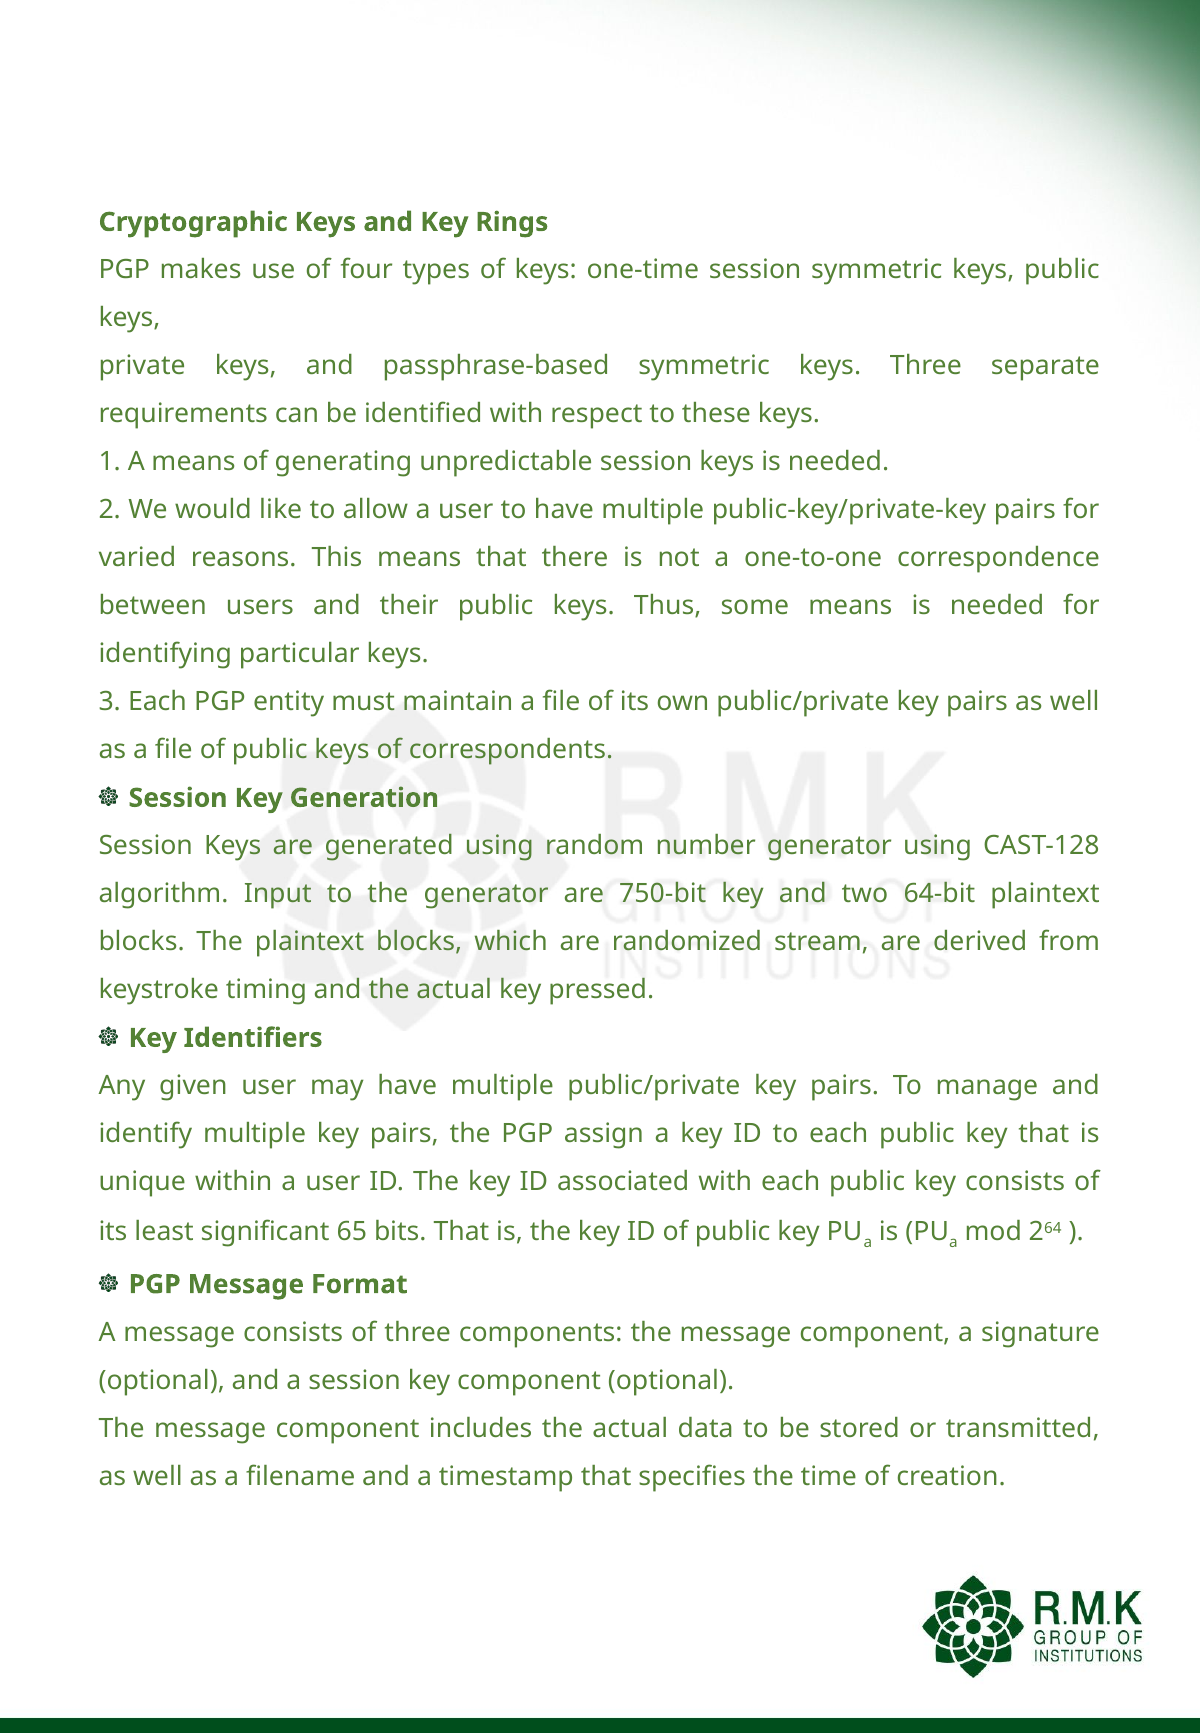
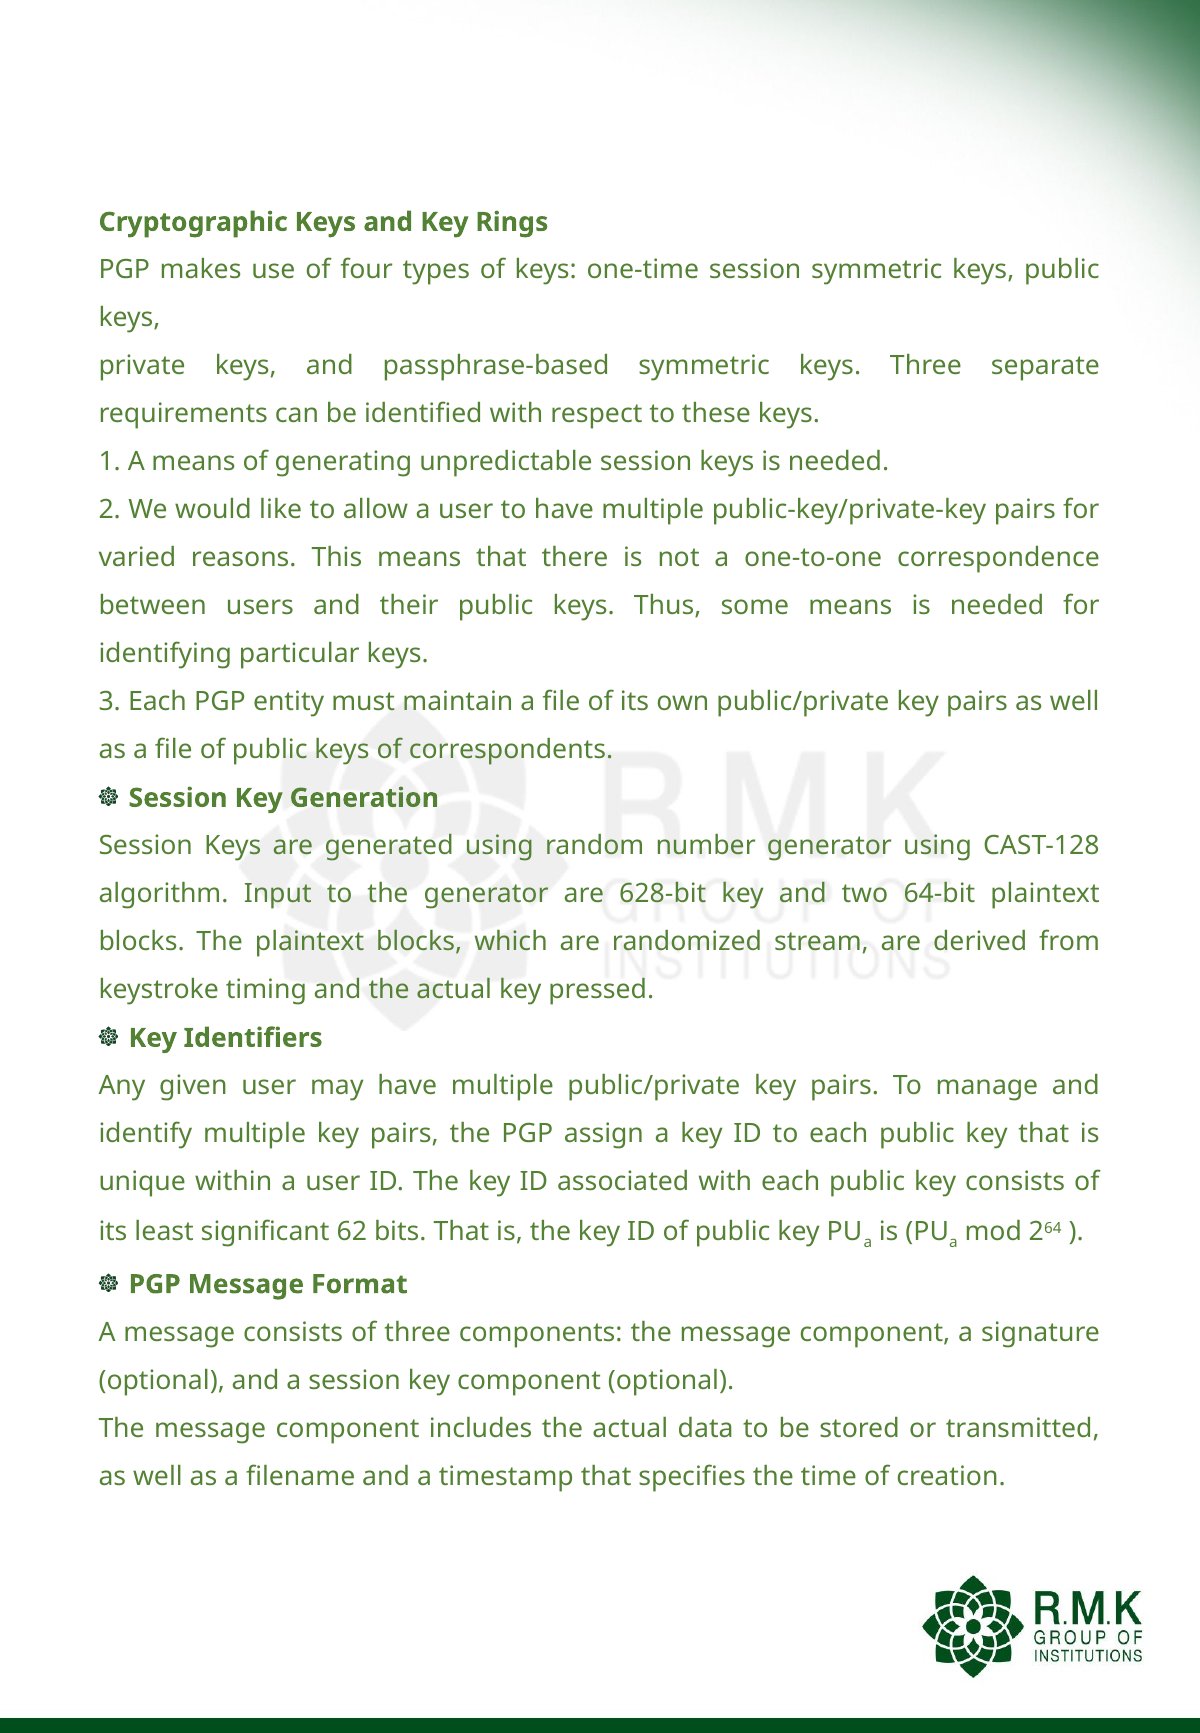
750-bit: 750-bit -> 628-bit (663, 894)
65: 65 -> 62 (352, 1232)
